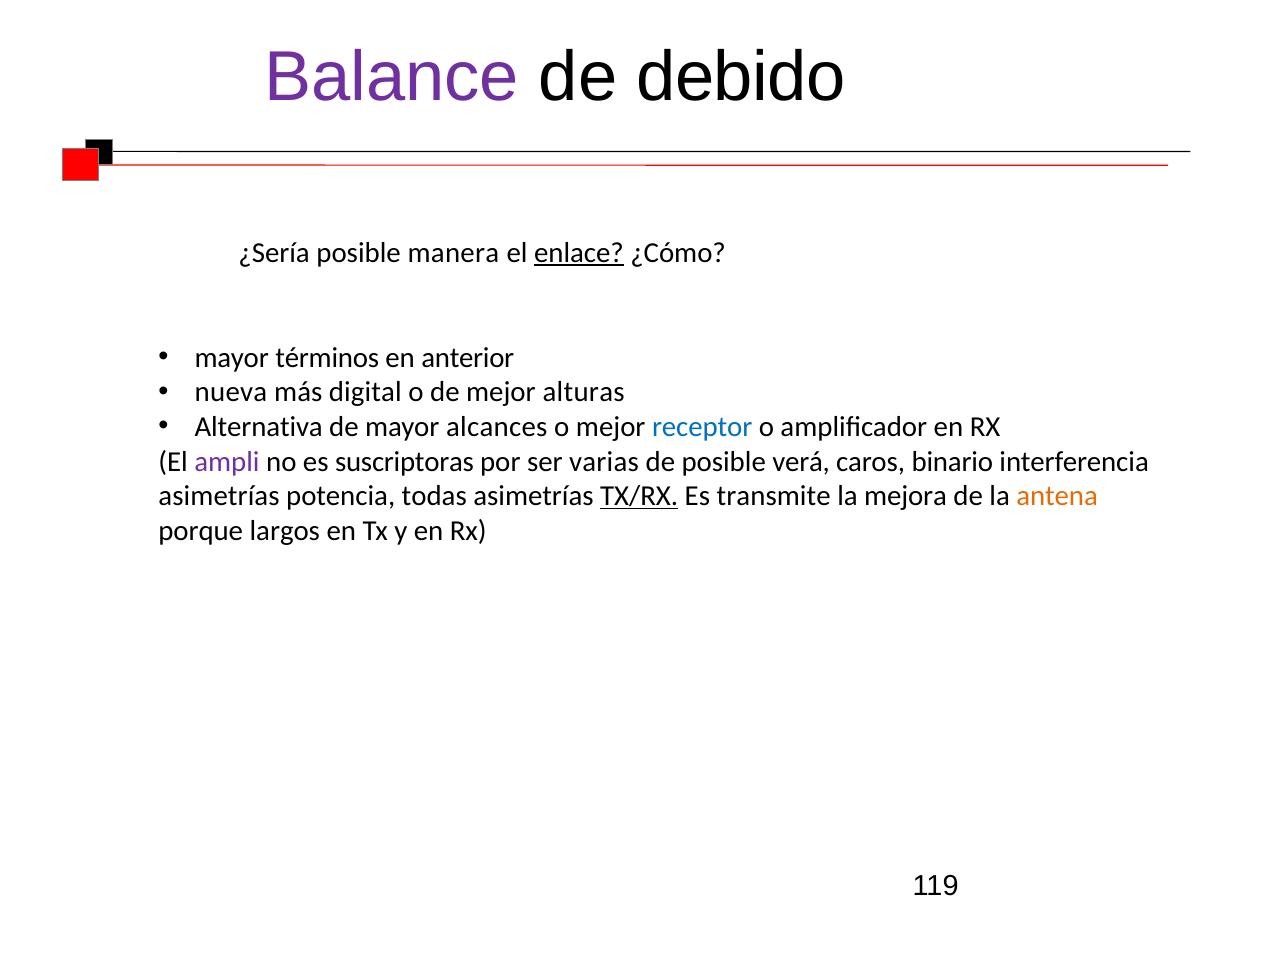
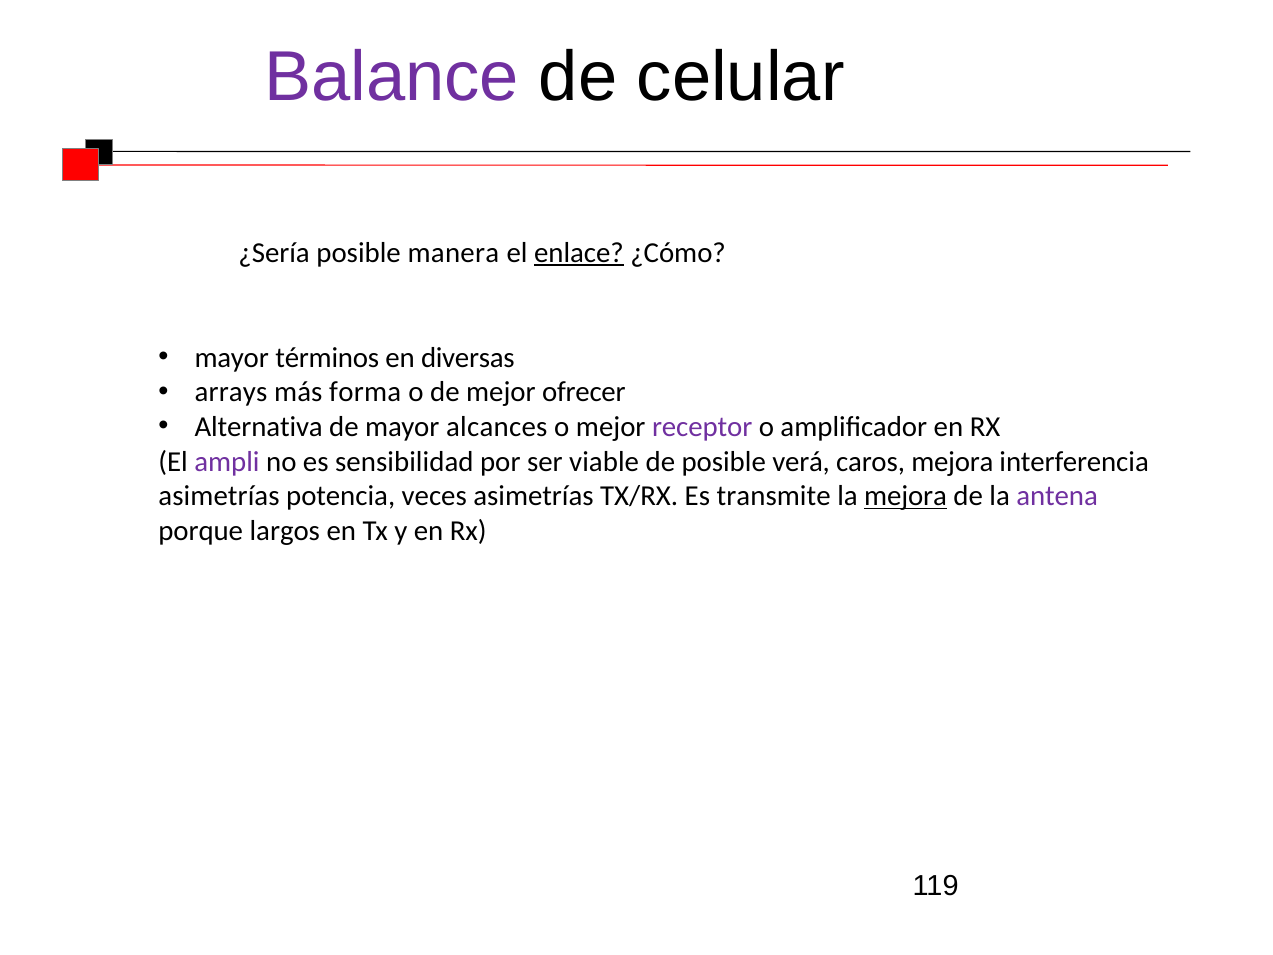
debido: debido -> celular (741, 77)
anterior: anterior -> diversas (468, 357)
nueva: nueva -> arrays (231, 392)
digital: digital -> forma (365, 392)
alturas: alturas -> ofrecer (584, 392)
receptor colour: blue -> purple (702, 427)
suscriptoras: suscriptoras -> sensibilidad (404, 461)
varias: varias -> viable (604, 461)
caros binario: binario -> mejora (952, 461)
todas: todas -> veces (434, 496)
TX/RX underline: present -> none (639, 496)
mejora underline: none -> present (906, 496)
antena colour: orange -> purple (1057, 496)
